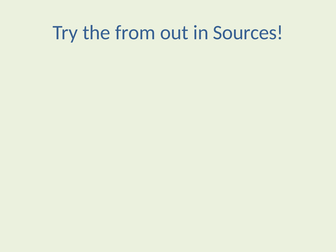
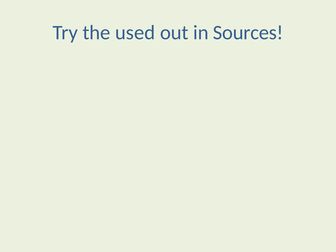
from: from -> used (135, 33)
